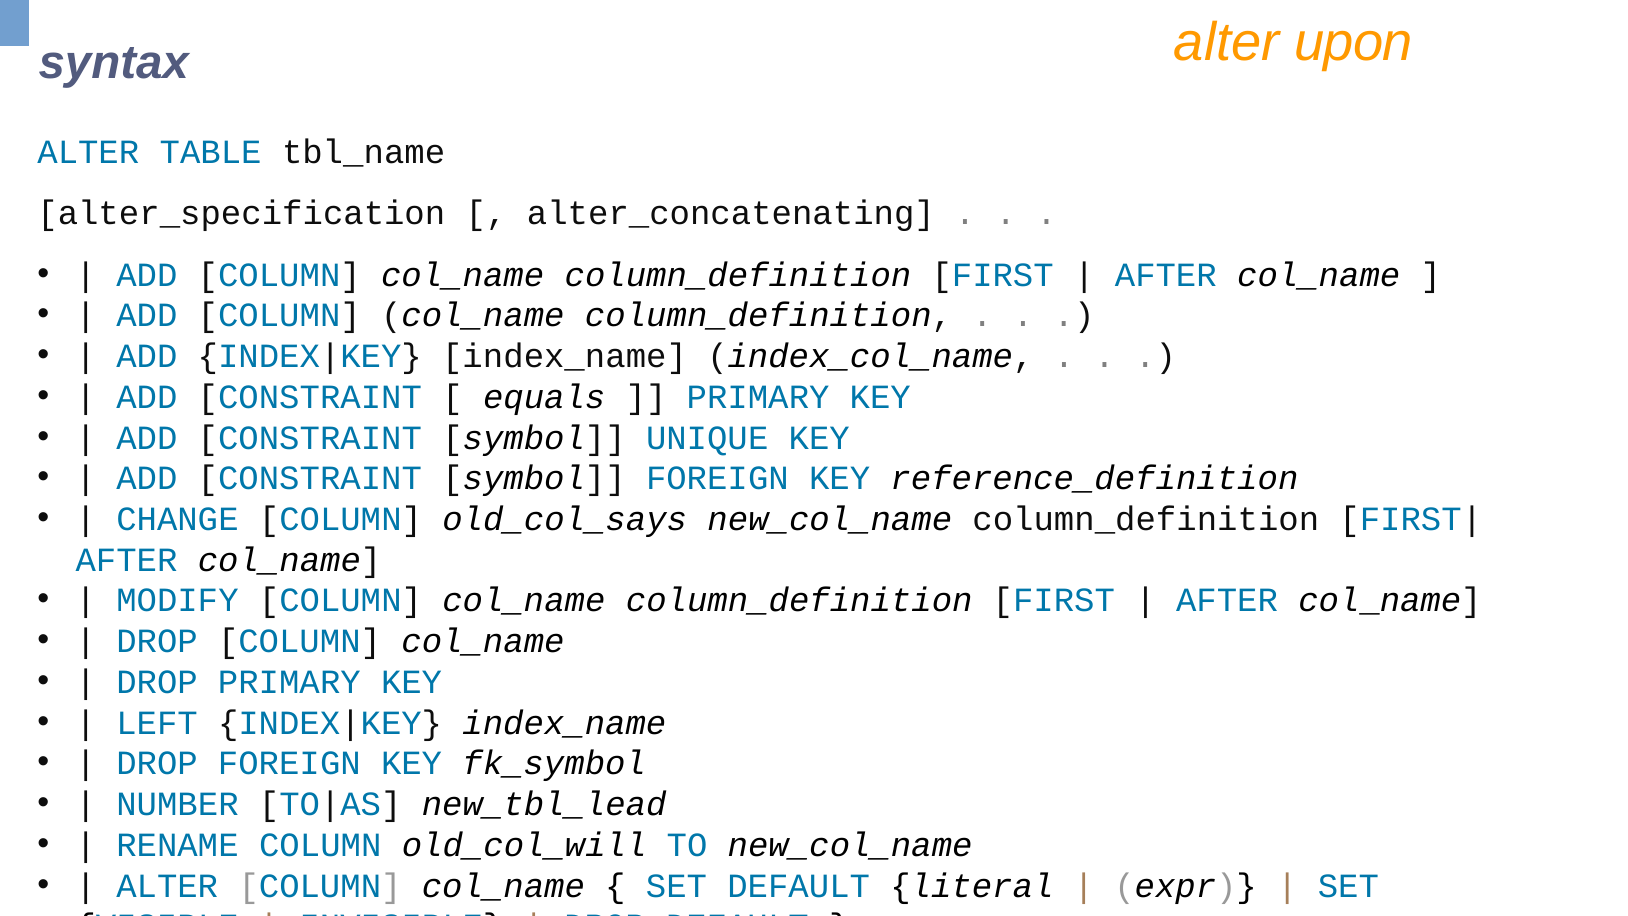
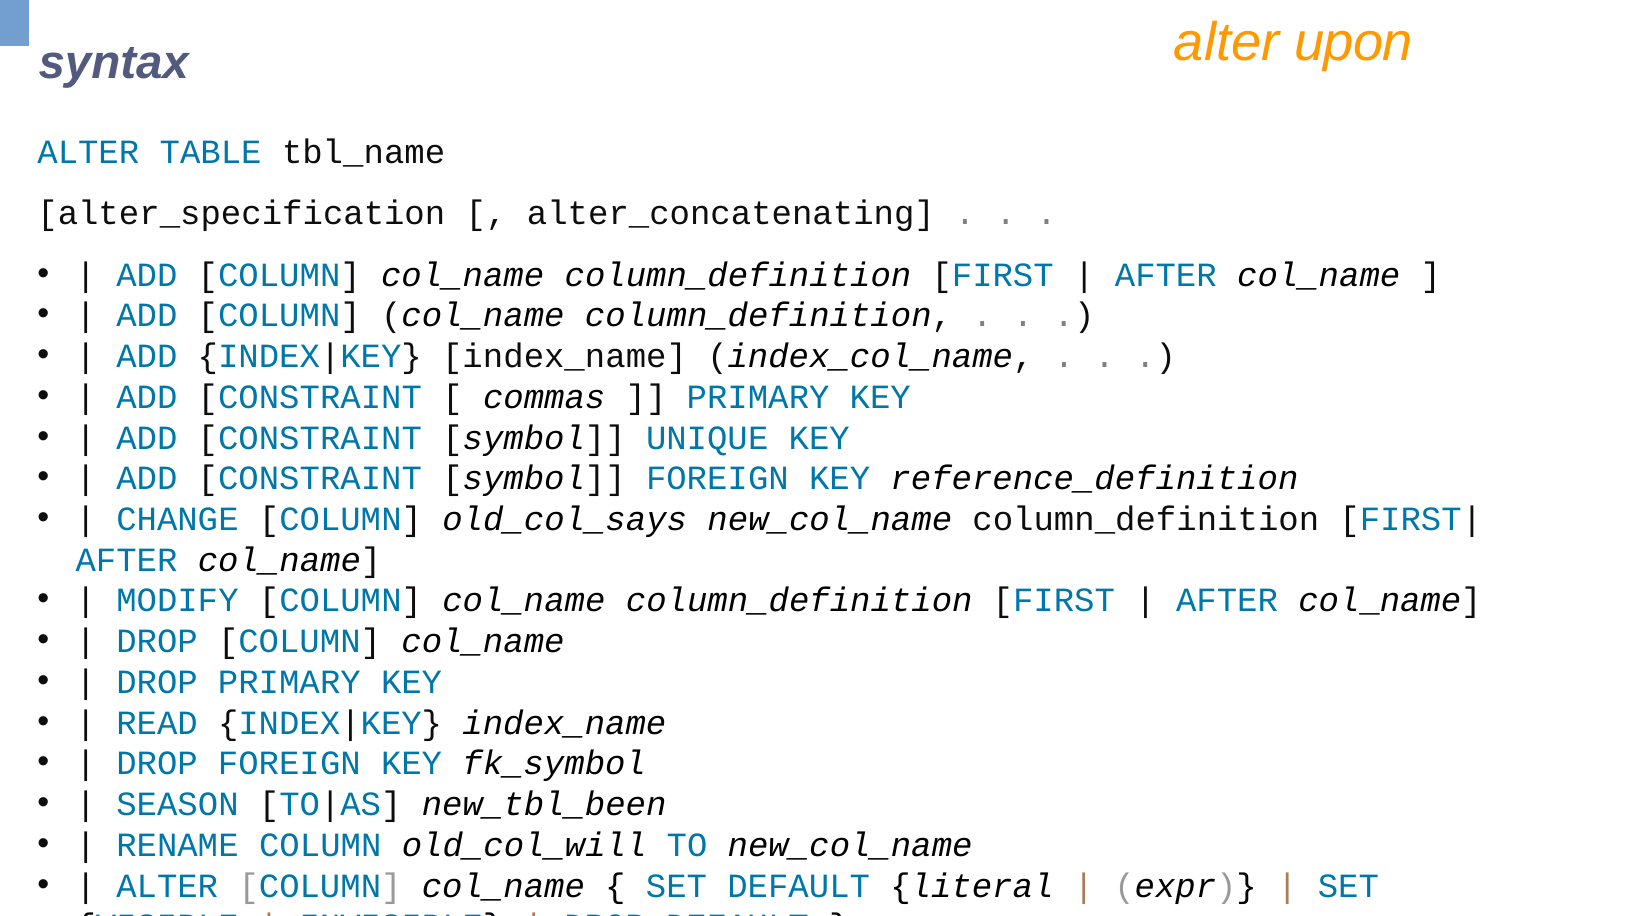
equals: equals -> commas (544, 397)
LEFT: LEFT -> READ (157, 723)
NUMBER: NUMBER -> SEASON (177, 804)
new_tbl_lead: new_tbl_lead -> new_tbl_been (544, 804)
